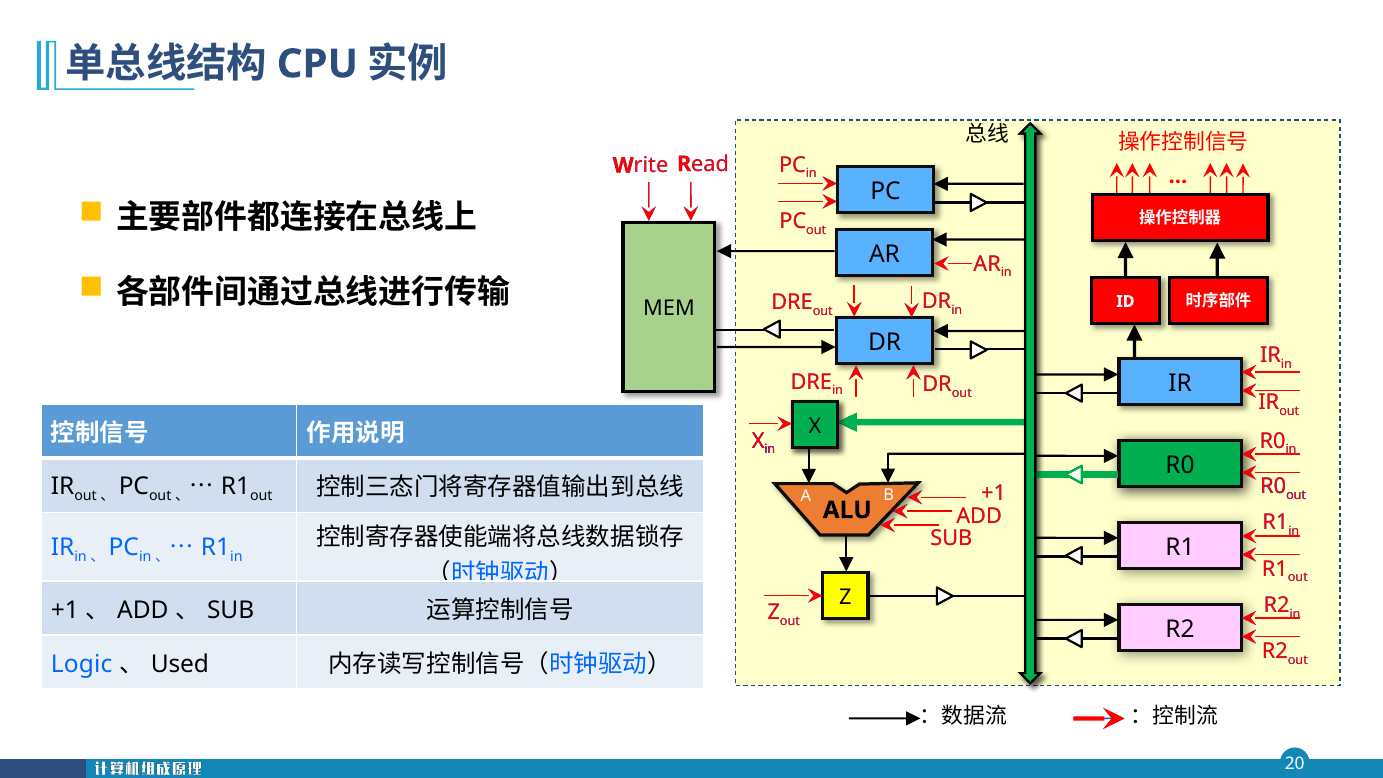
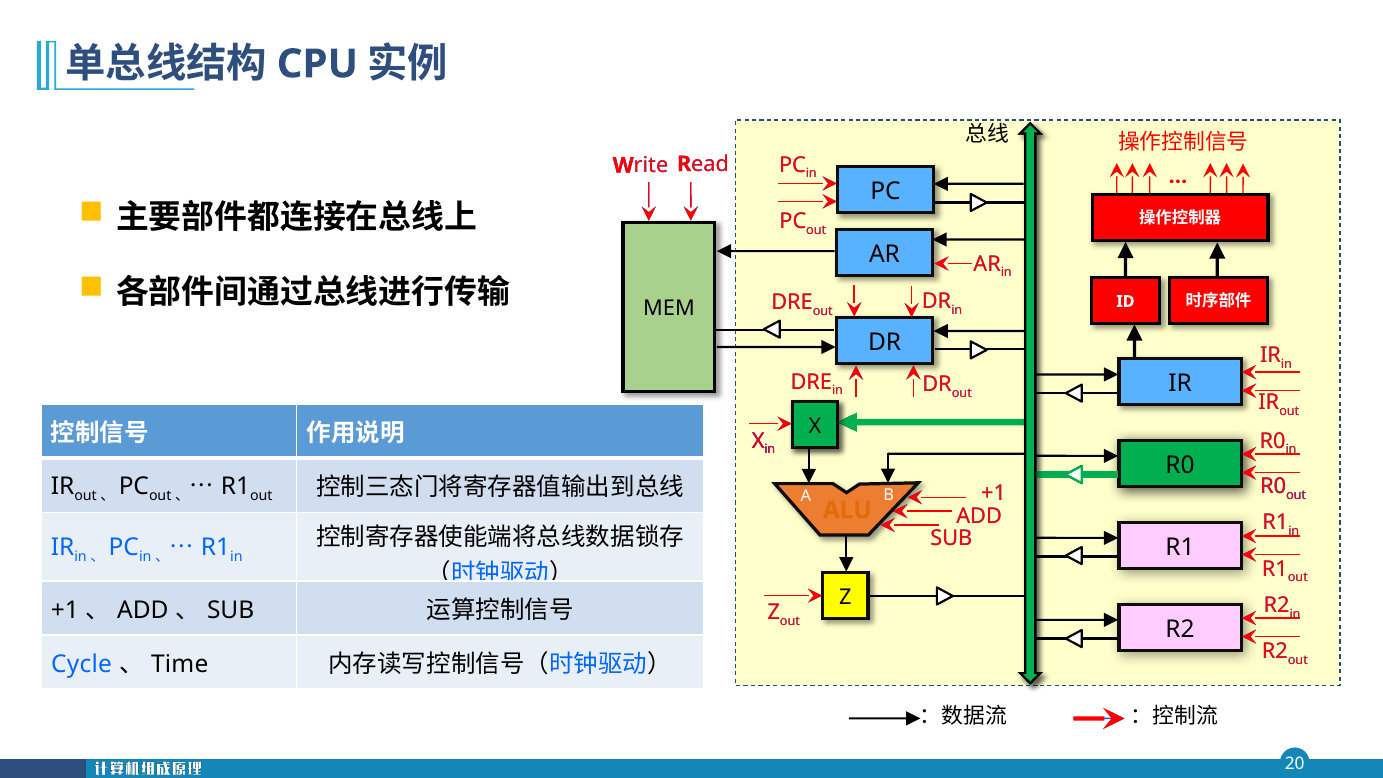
ALU colour: black -> orange (847, 510)
Logic: Logic -> Cycle (82, 664)
Used: Used -> Time (180, 664)
